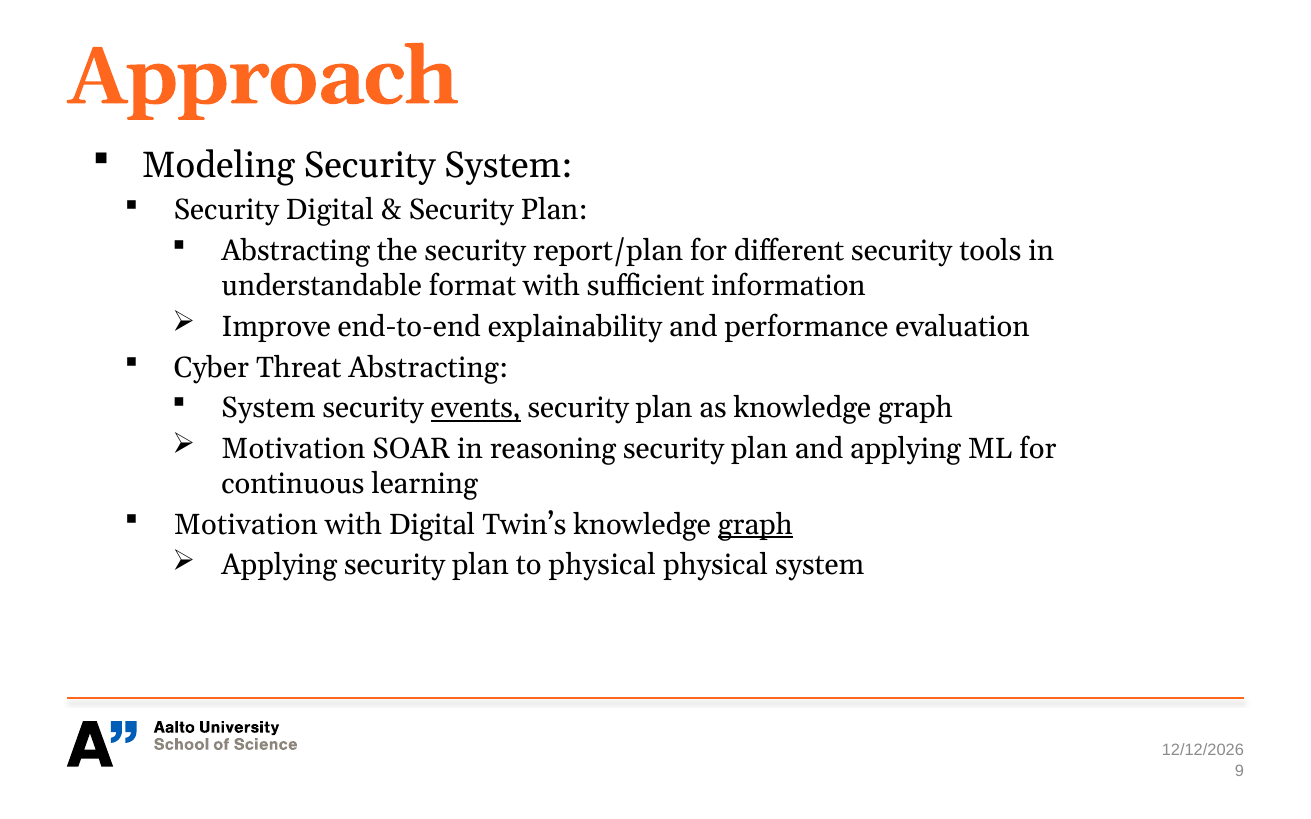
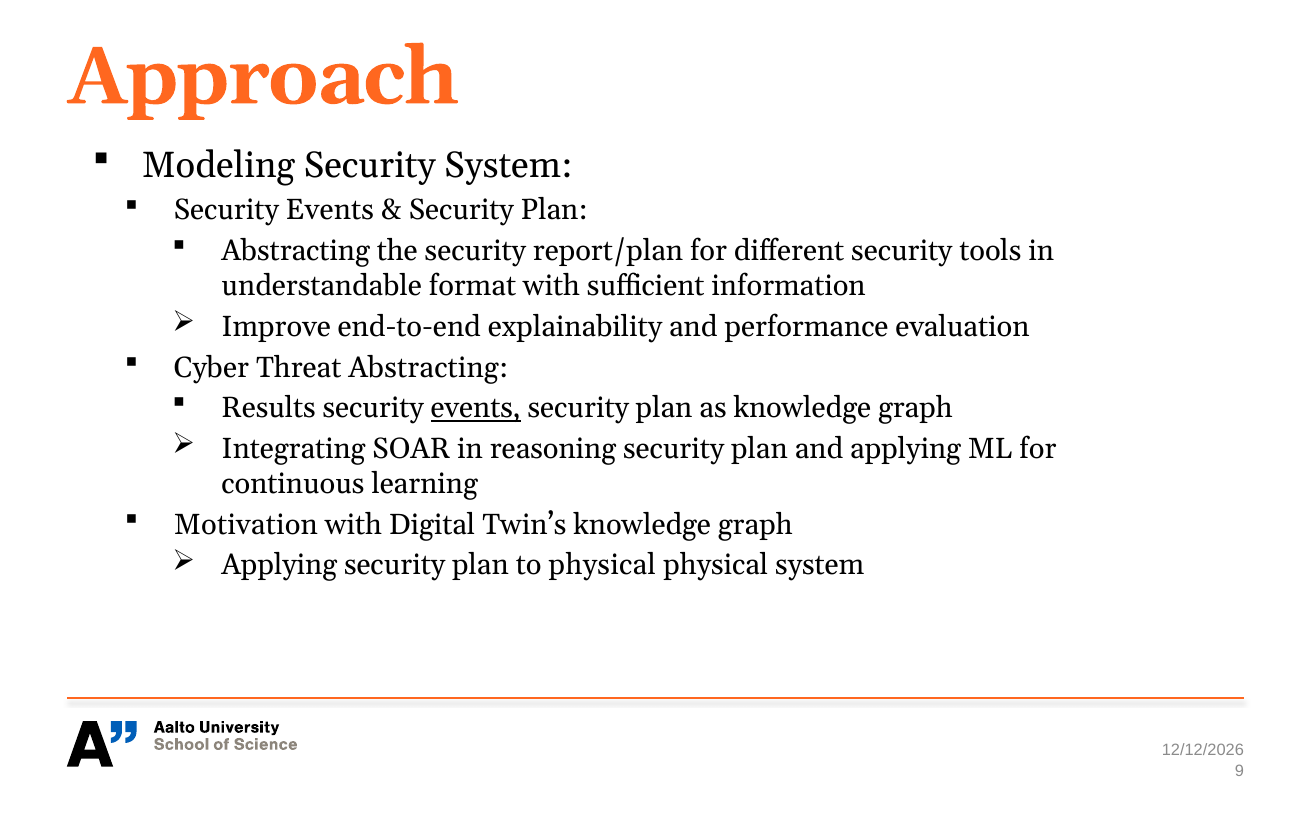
Digital: Digital -> Events (330, 210)
System: System -> Results (269, 408)
Motivation: Motivation -> Integrating (293, 449)
graph underline: present -> none (755, 525)
